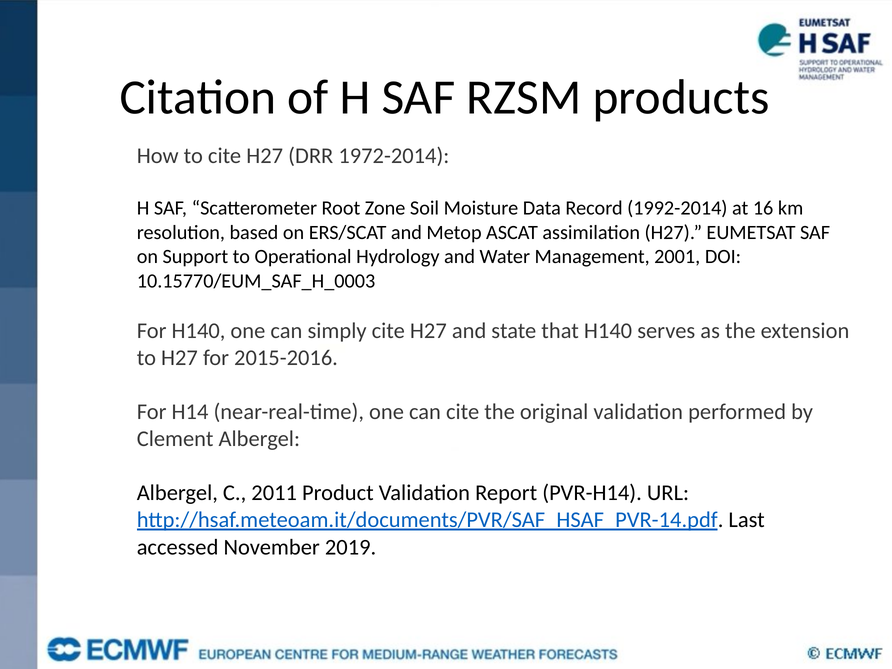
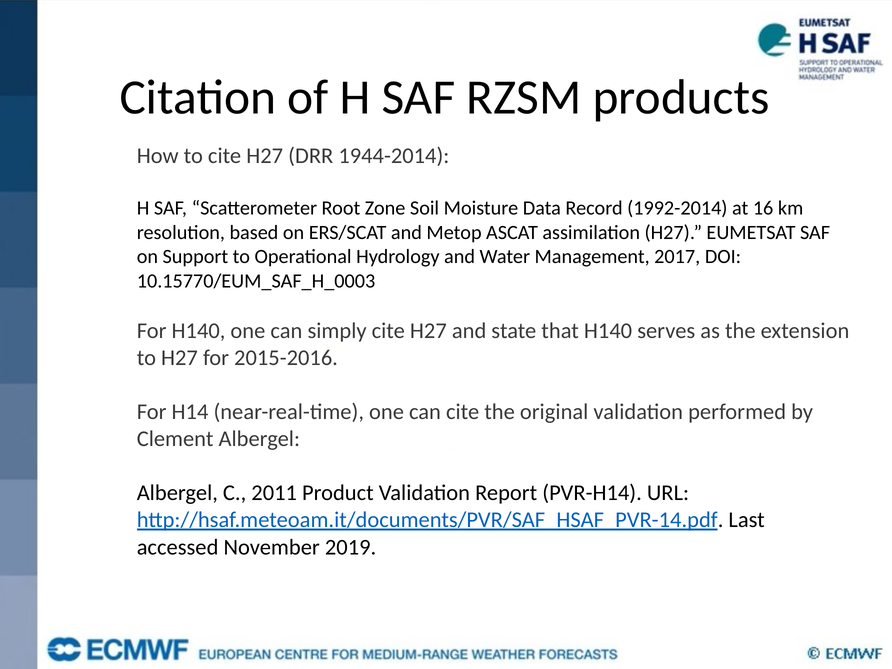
1972-2014: 1972-2014 -> 1944-2014 (394, 156)
2001: 2001 -> 2017 (677, 257)
